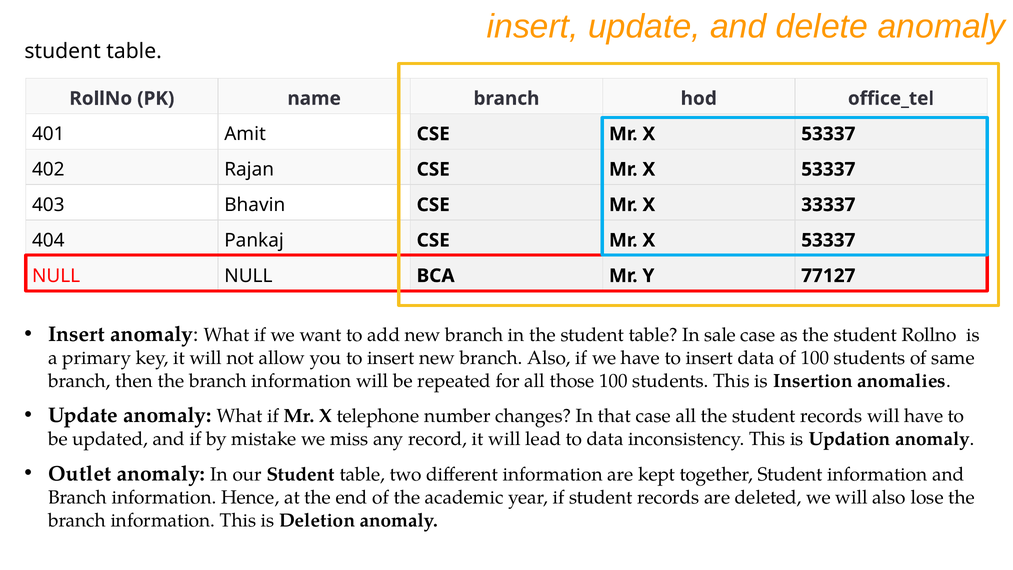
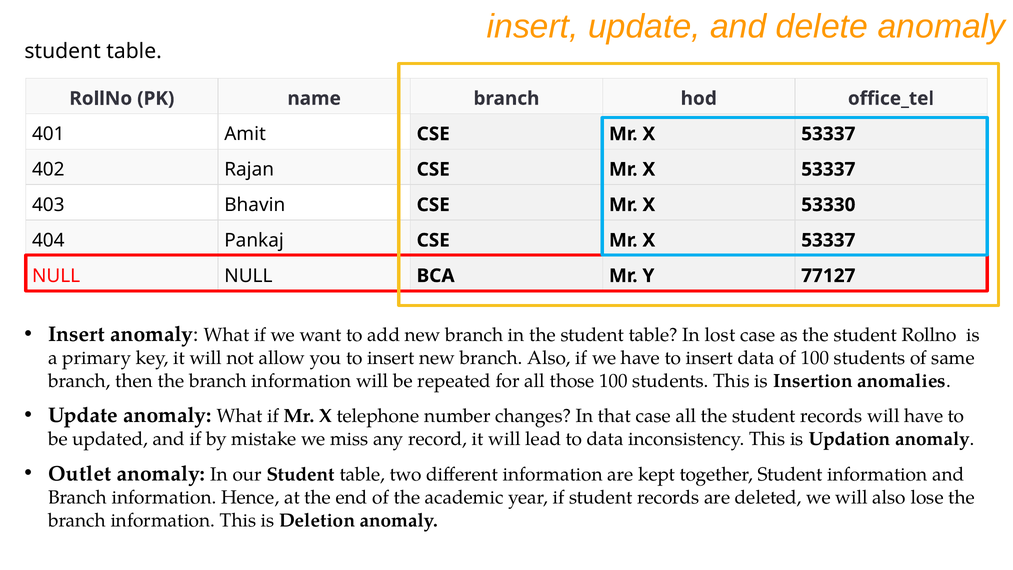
33337: 33337 -> 53330 (828, 205)
sale: sale -> lost (720, 335)
